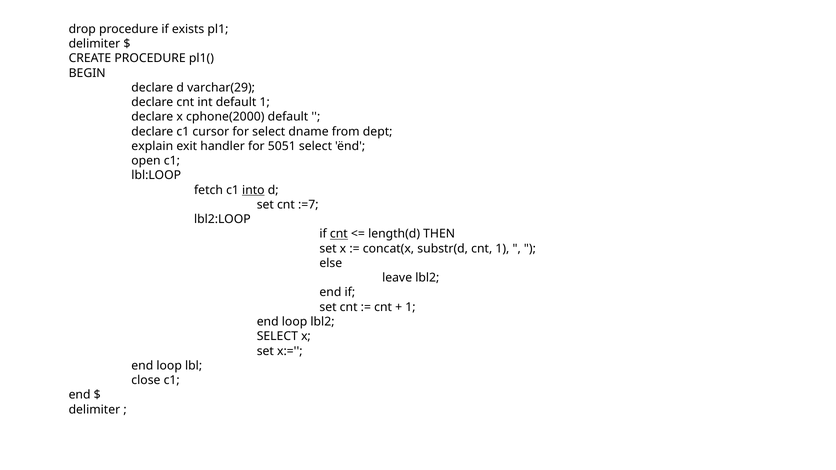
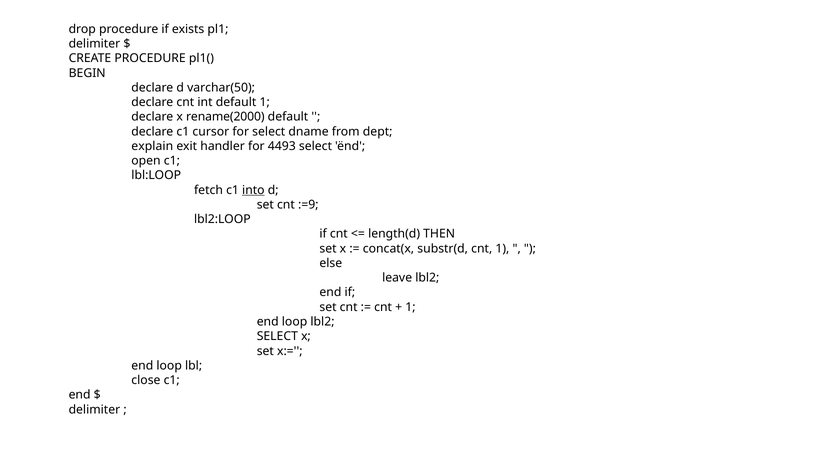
varchar(29: varchar(29 -> varchar(50 (221, 88)
cphone(2000: cphone(2000 -> rename(2000 (225, 117)
5051: 5051 -> 4493 (282, 146)
:=7: :=7 -> :=9 (308, 205)
cnt underline: present -> none (339, 234)
